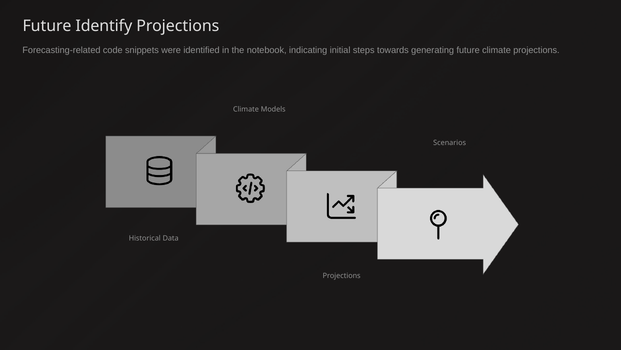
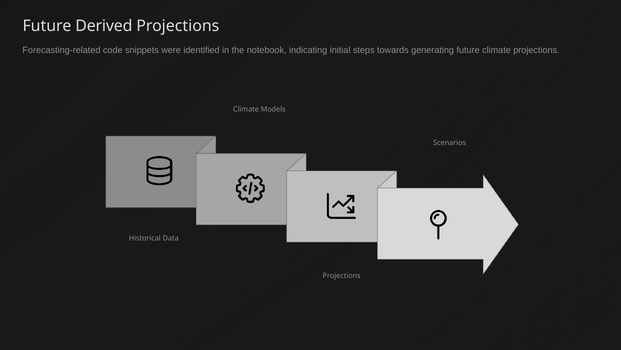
Identify: Identify -> Derived (104, 26)
